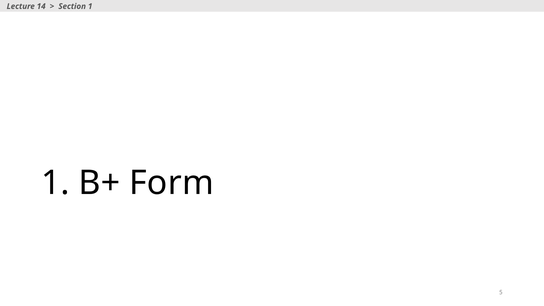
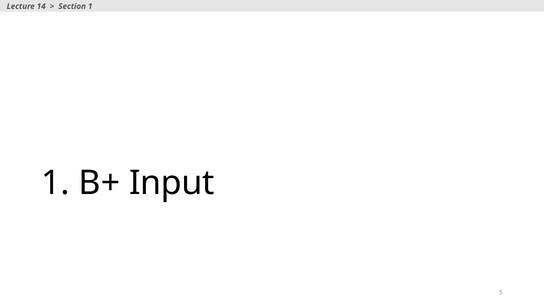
Form: Form -> Input (172, 183)
